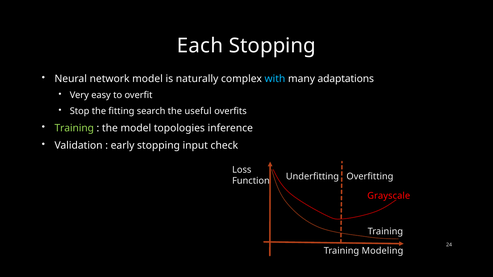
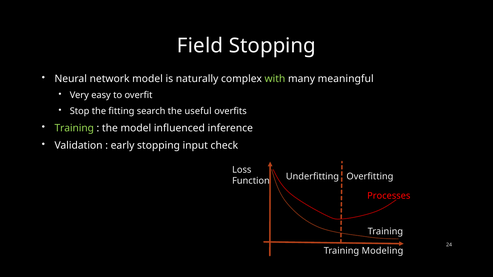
Each: Each -> Field (200, 46)
with colour: light blue -> light green (275, 79)
adaptations: adaptations -> meaningful (346, 79)
topologies: topologies -> influenced (179, 128)
Grayscale: Grayscale -> Processes (389, 196)
